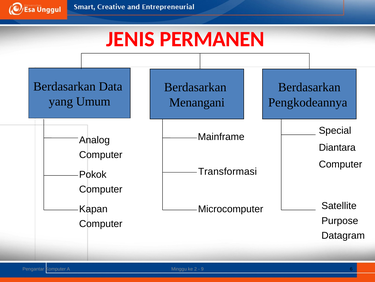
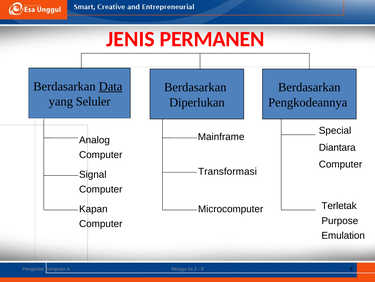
Data underline: none -> present (111, 86)
Umum: Umum -> Seluler (93, 101)
Menangani: Menangani -> Diperlukan (197, 102)
Pokok: Pokok -> Signal (93, 174)
Satellite: Satellite -> Terletak (339, 205)
Datagram: Datagram -> Emulation (343, 235)
